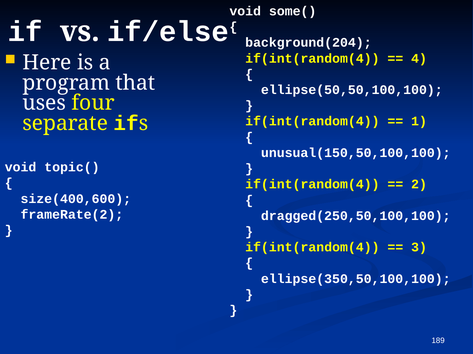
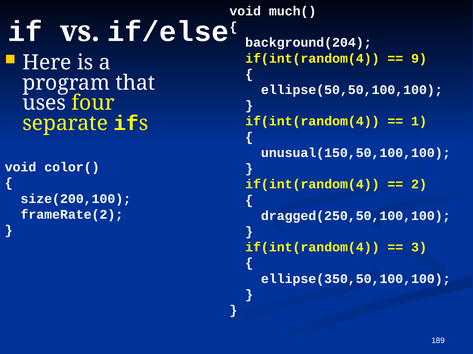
some(: some( -> much( (293, 11)
4: 4 -> 9 (419, 58)
topic(: topic( -> color( (72, 168)
size(400,600: size(400,600 -> size(200,100 (76, 199)
